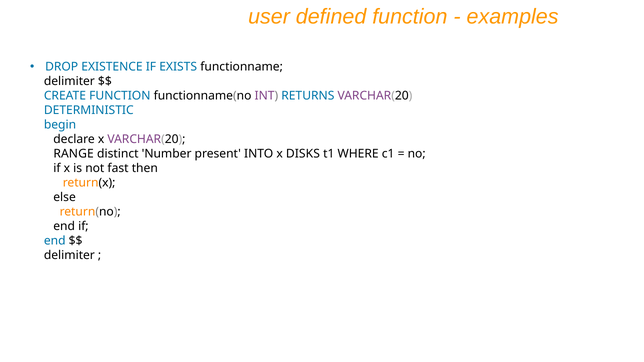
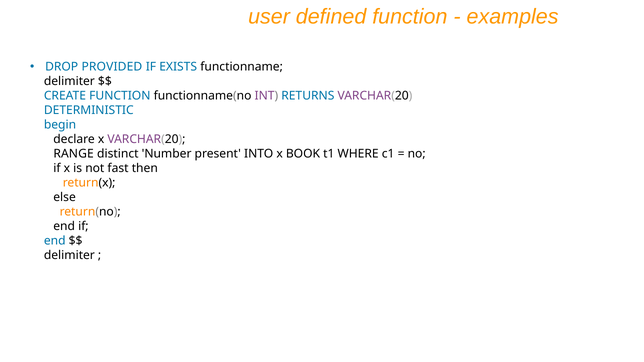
EXISTENCE: EXISTENCE -> PROVIDED (112, 67)
DISKS: DISKS -> BOOK (303, 154)
